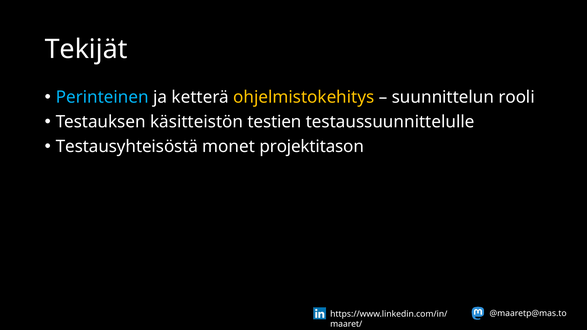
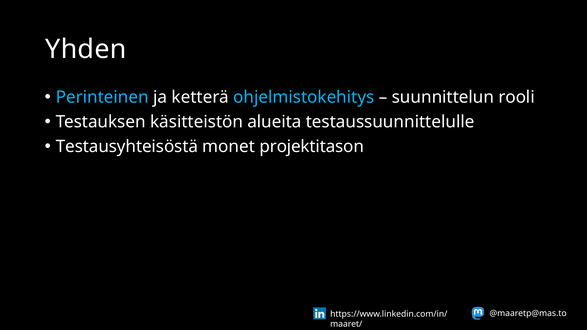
Tekijät: Tekijät -> Yhden (86, 49)
ohjelmistokehitys colour: yellow -> light blue (304, 97)
testien: testien -> alueita (274, 122)
